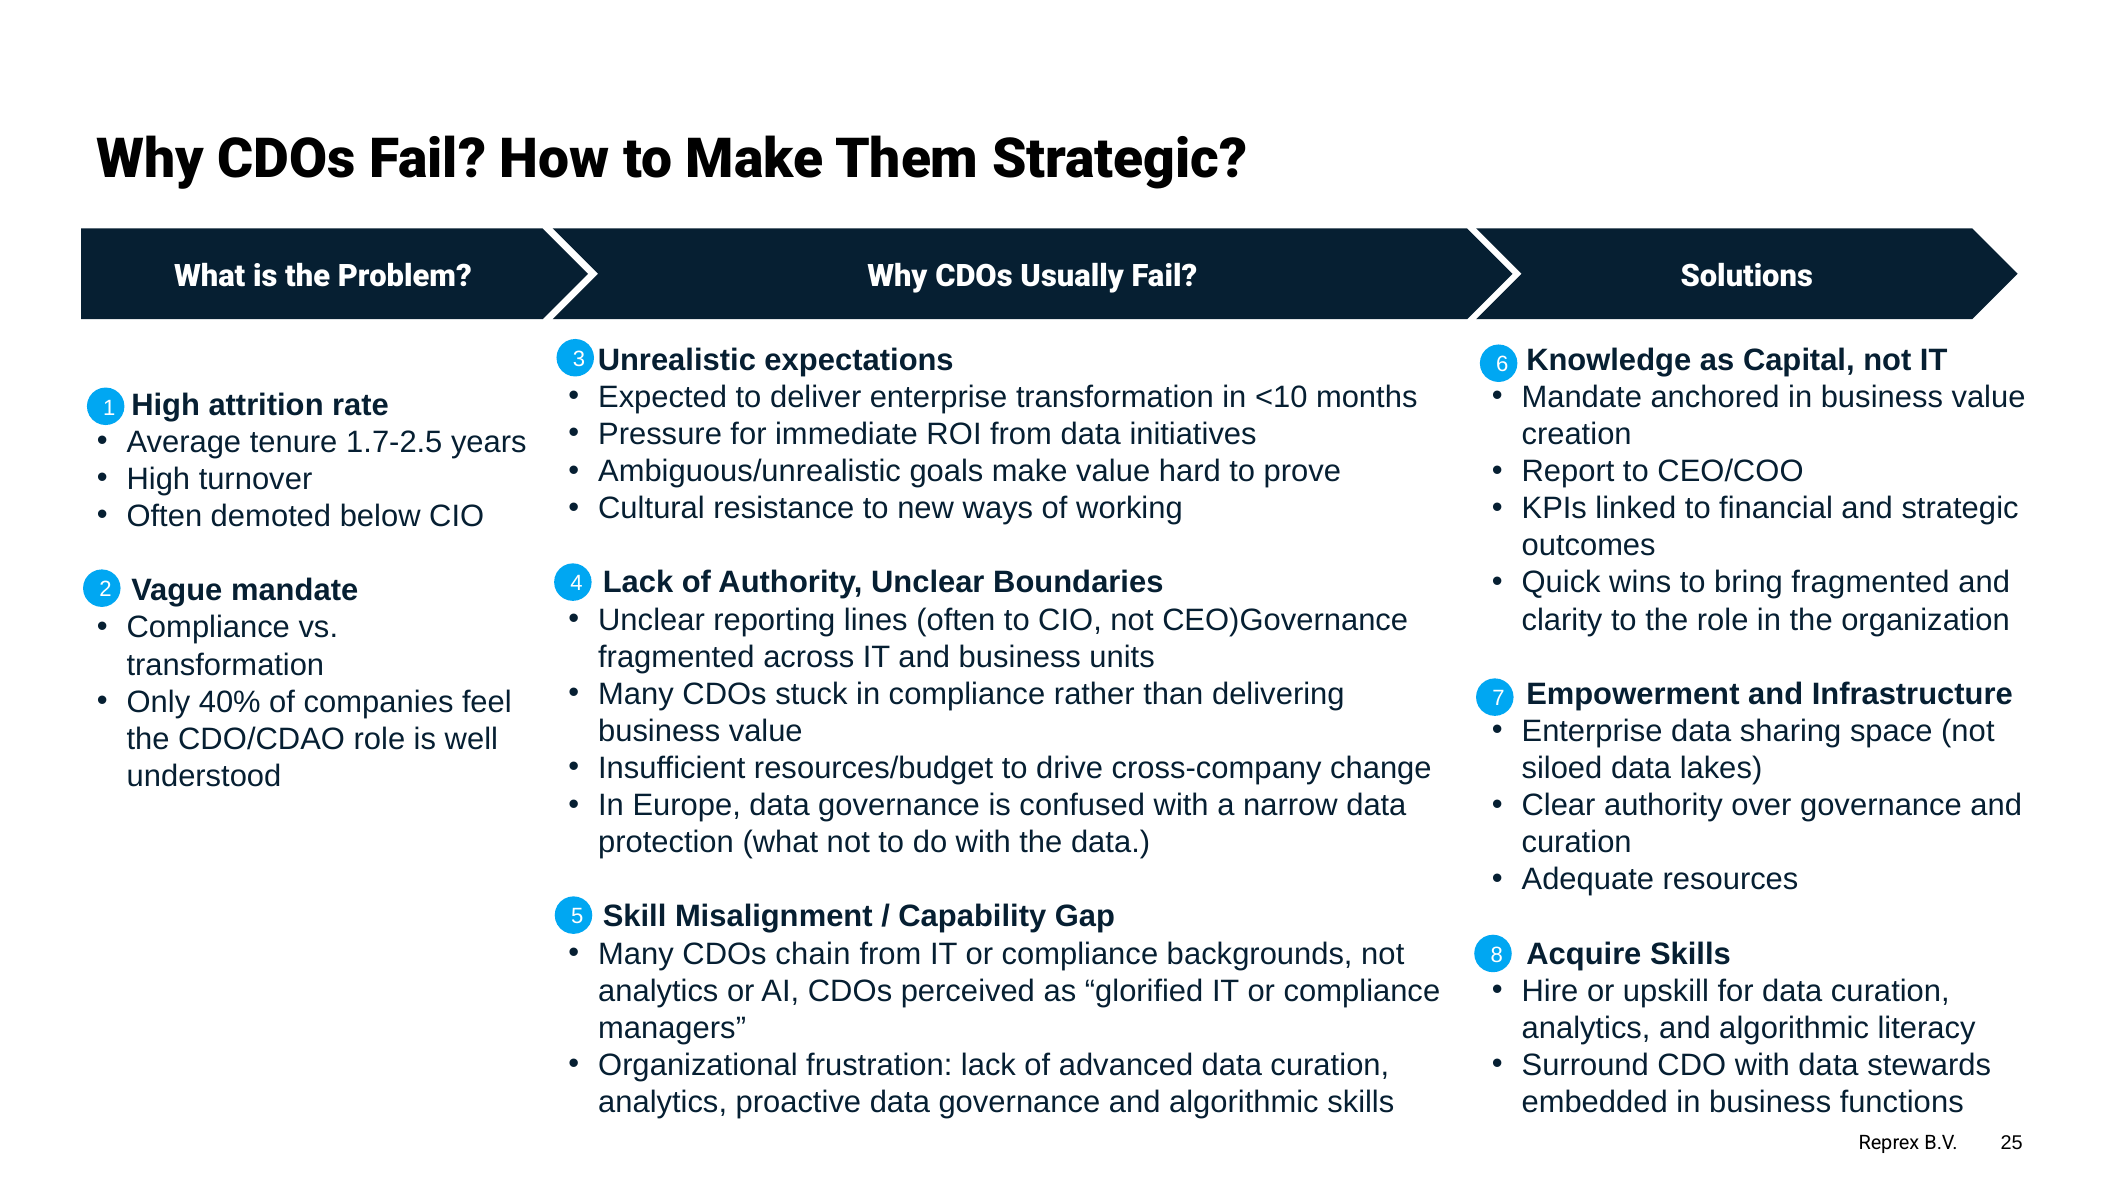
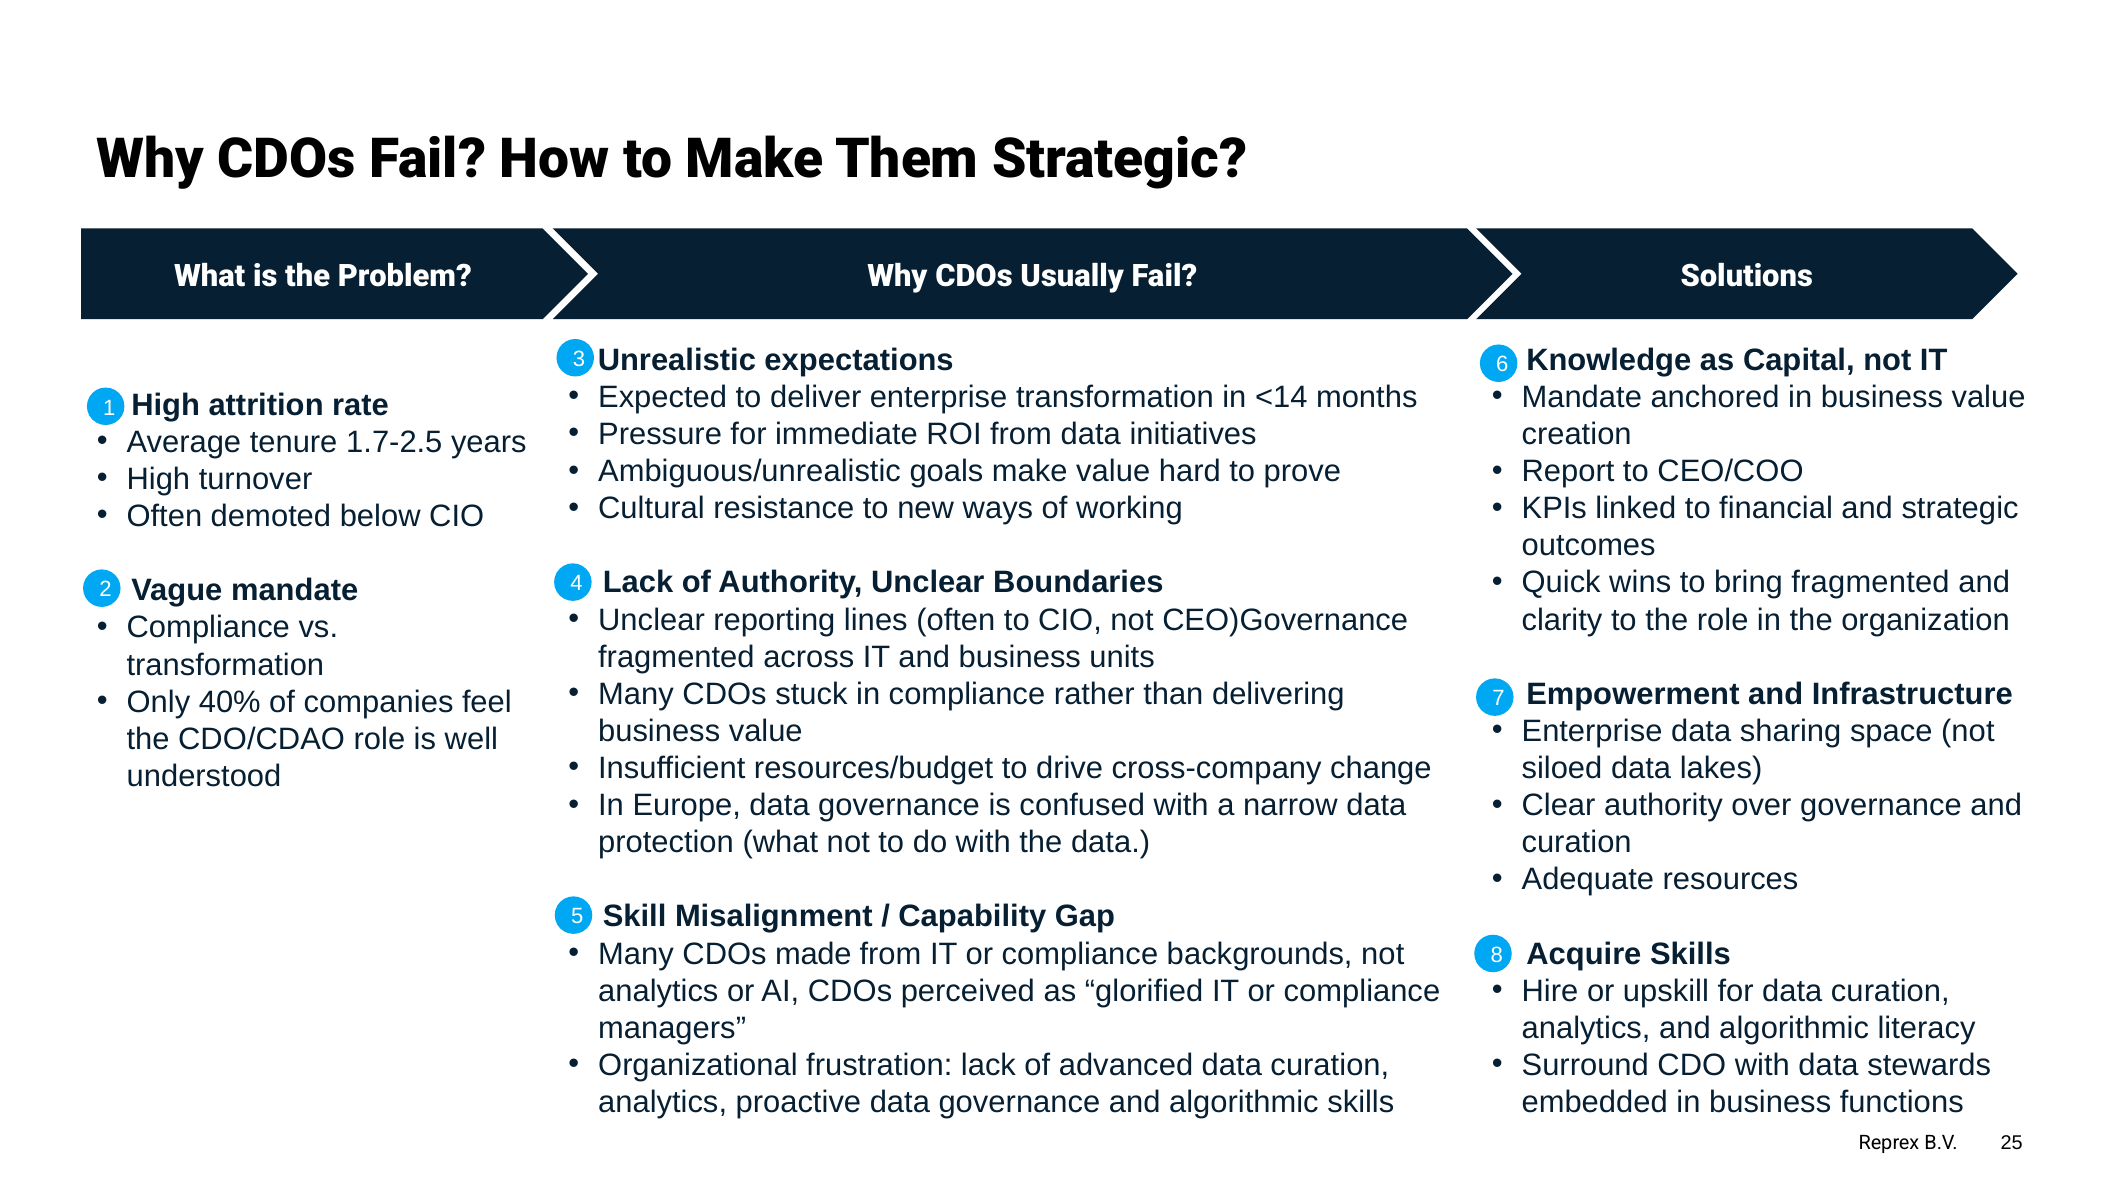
<10: <10 -> <14 (1281, 397)
chain: chain -> made (813, 954)
